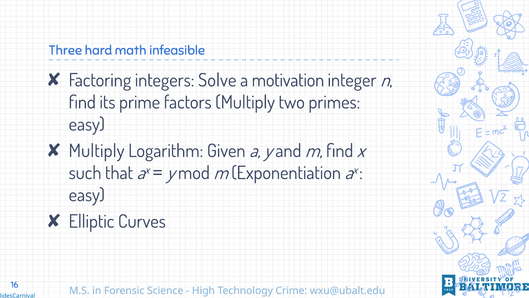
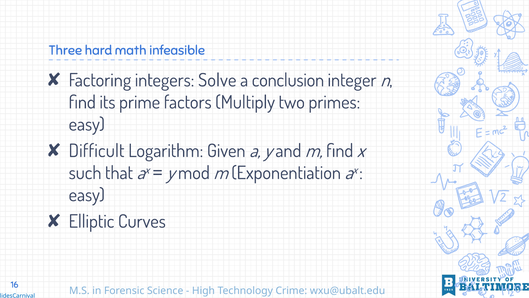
motivation: motivation -> conclusion (288, 80)
Multiply: Multiply -> Difficult (97, 151)
